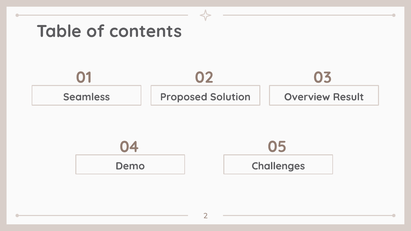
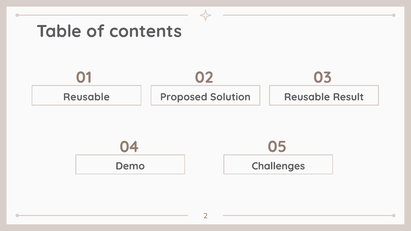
Seamless: Seamless -> Reusable (86, 97)
Solution Overview: Overview -> Reusable (307, 97)
